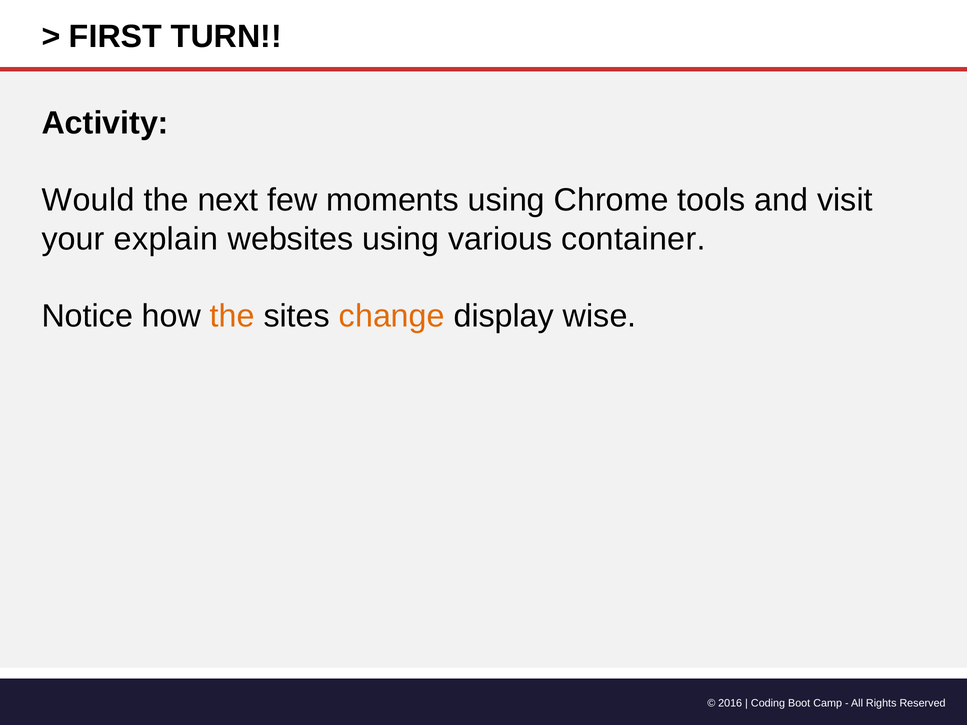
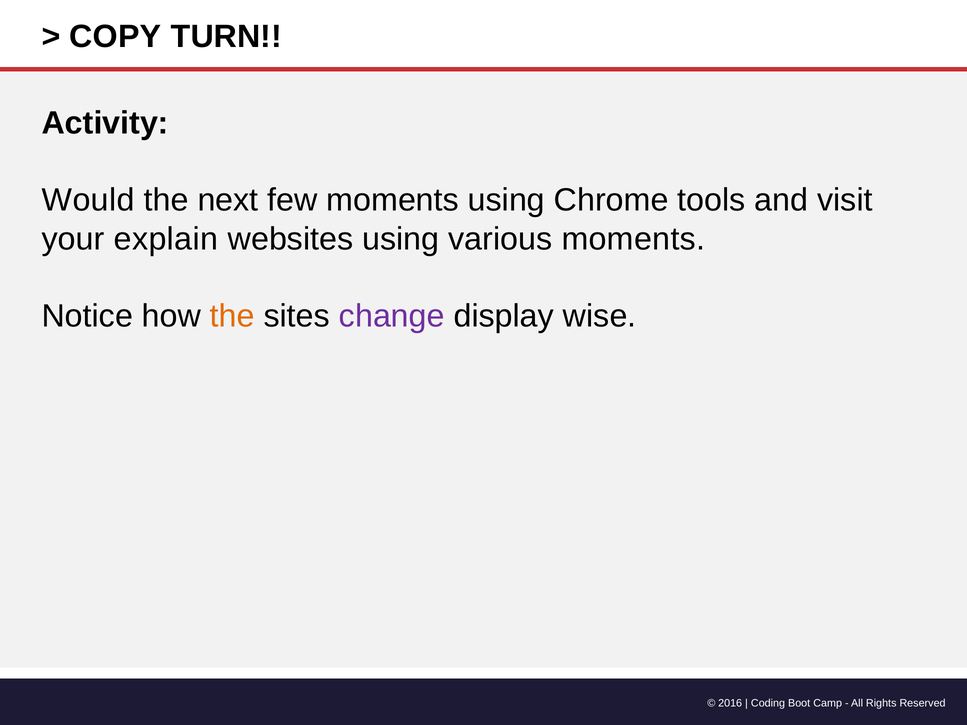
FIRST: FIRST -> COPY (115, 37)
various container: container -> moments (633, 239)
change colour: orange -> purple (392, 316)
